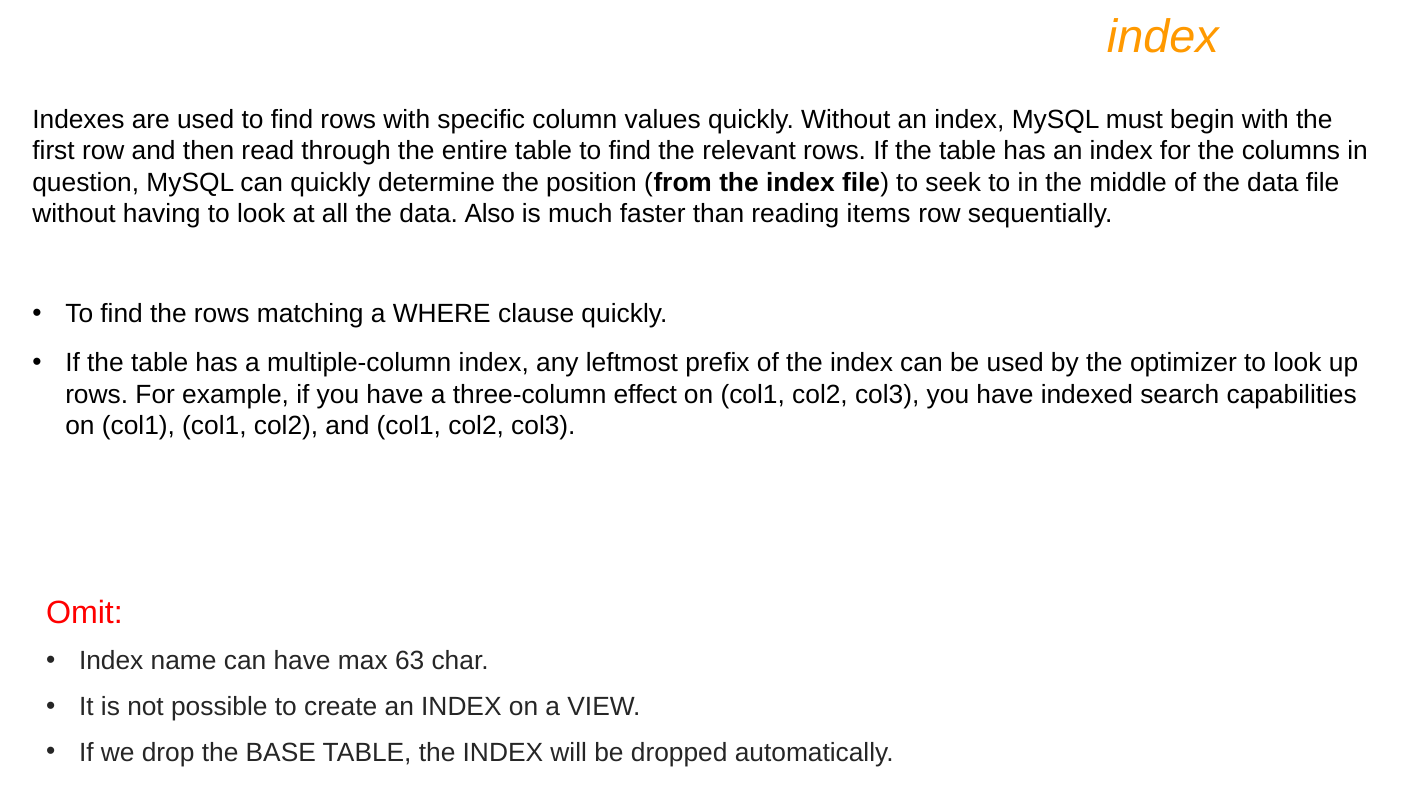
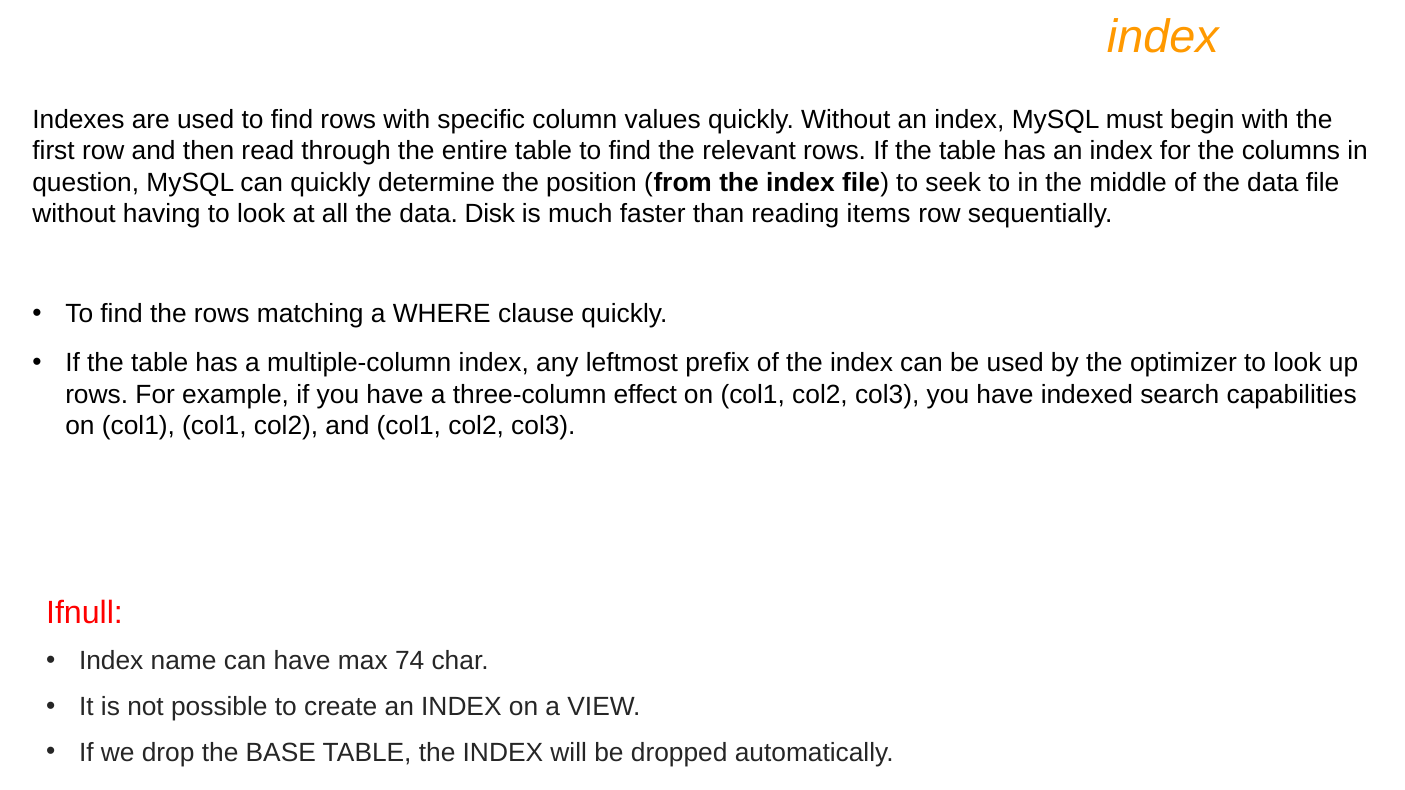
Also: Also -> Disk (490, 214)
Omit: Omit -> Ifnull (84, 613)
63: 63 -> 74 (410, 662)
